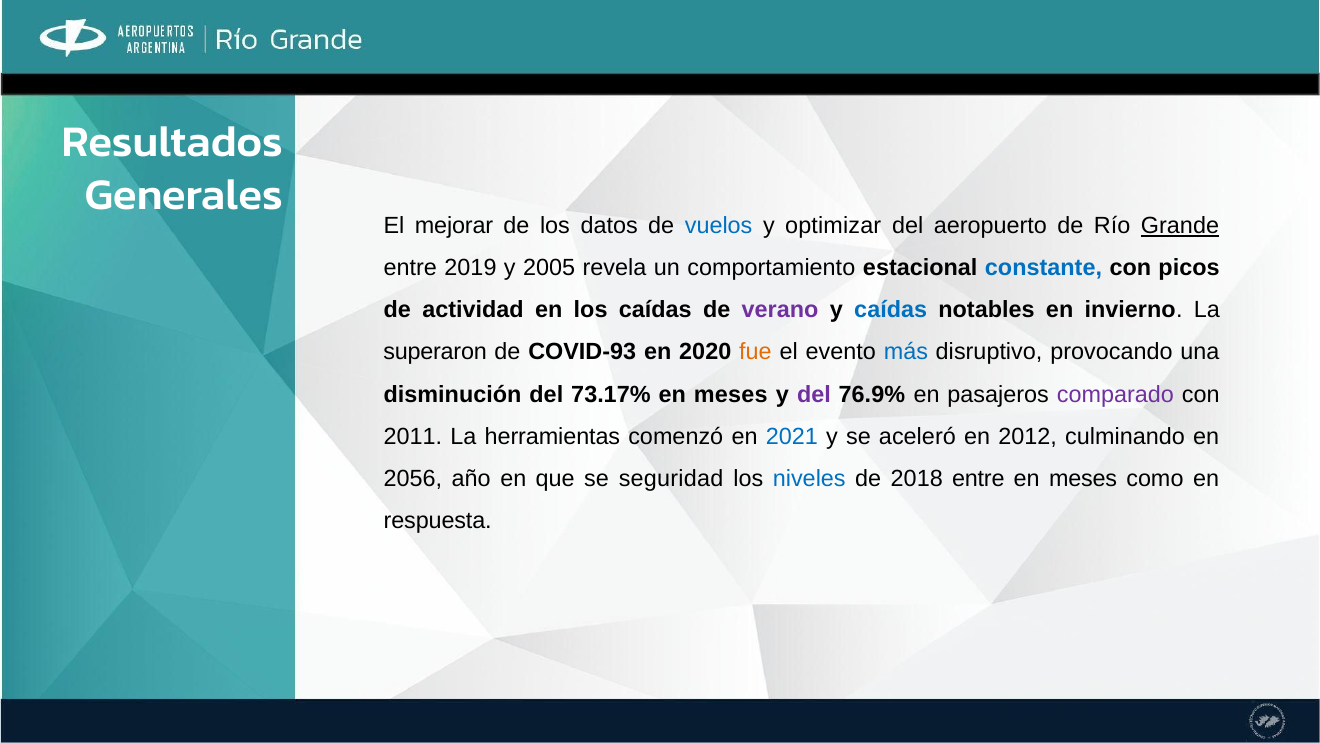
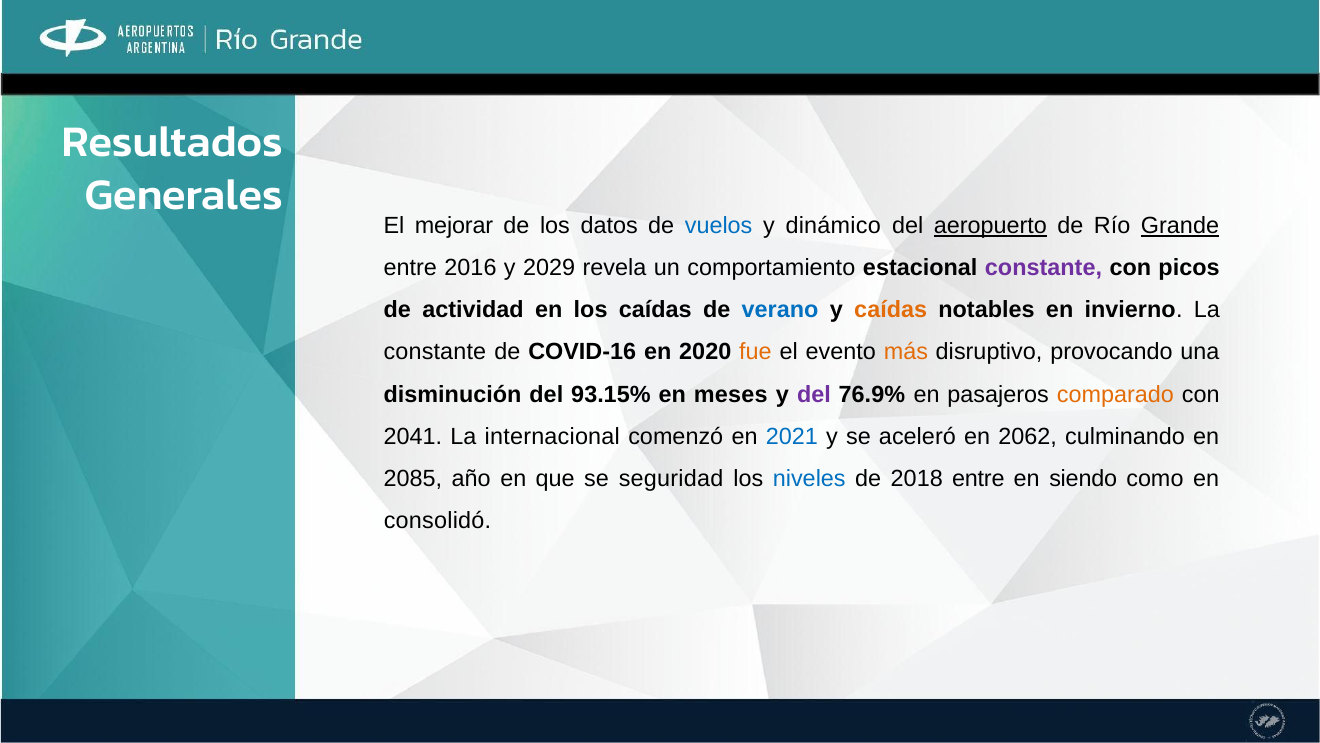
optimizar: optimizar -> dinámico (833, 226)
aeropuerto underline: none -> present (990, 226)
2019: 2019 -> 2016 (470, 268)
2005: 2005 -> 2029 (549, 268)
constante colour: blue -> purple (1043, 268)
verano colour: purple -> blue (780, 310)
caídas colour: blue -> orange (891, 310)
superaron: superaron -> constante (435, 352)
COVID-93: COVID-93 -> COVID-16 (582, 352)
más colour: blue -> orange (906, 352)
73.17%: 73.17% -> 93.15% (611, 394)
comparado colour: purple -> orange (1115, 394)
2011: 2011 -> 2041 (413, 436)
herramientas: herramientas -> internacional (552, 436)
2012: 2012 -> 2062 (1028, 436)
2056: 2056 -> 2085 (413, 478)
meses: meses -> siendo (1083, 478)
respuesta: respuesta -> consolidó (437, 520)
